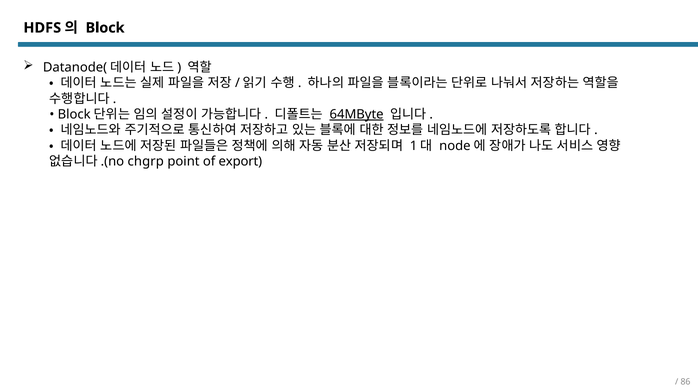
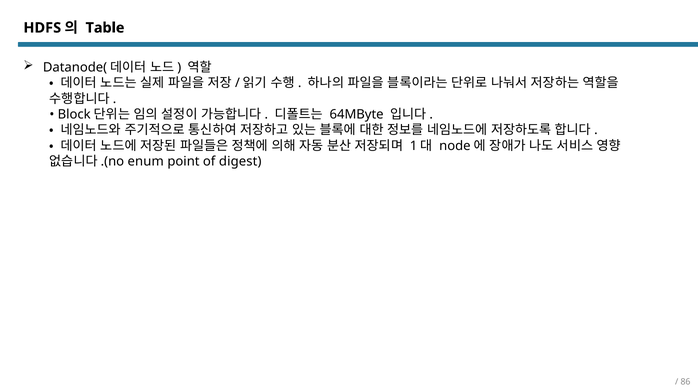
Block: Block -> Table (105, 28)
64MByte underline: present -> none (357, 115)
chgrp: chgrp -> enum (146, 162)
export: export -> digest (240, 162)
